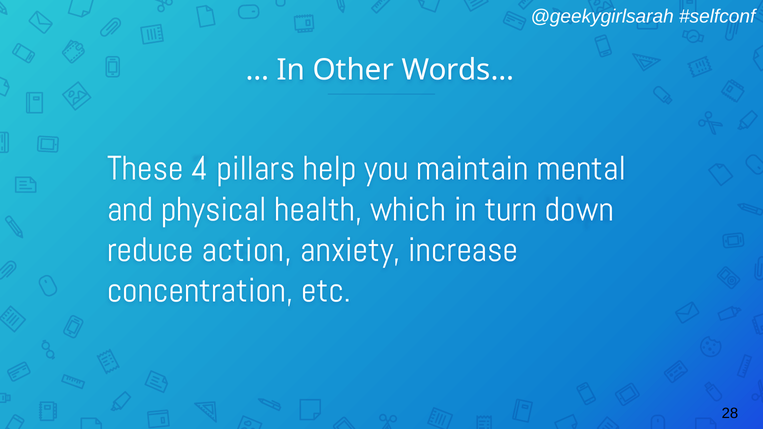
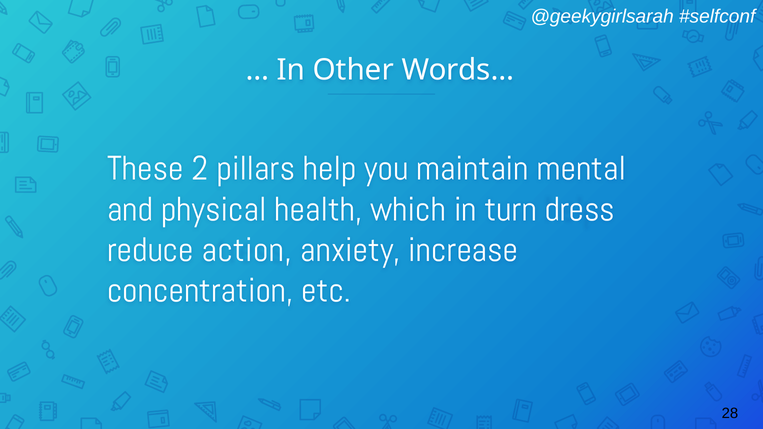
4: 4 -> 2 (200, 169)
down: down -> dress (580, 209)
